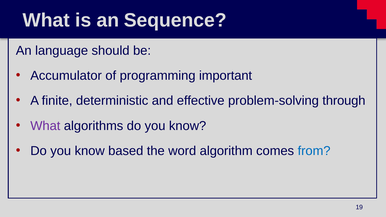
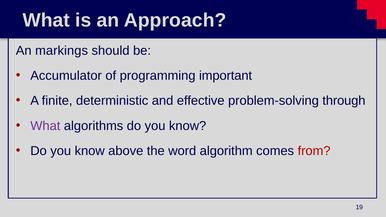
Sequence: Sequence -> Approach (175, 20)
language: language -> markings (62, 51)
based: based -> above (126, 151)
from colour: blue -> red (314, 151)
